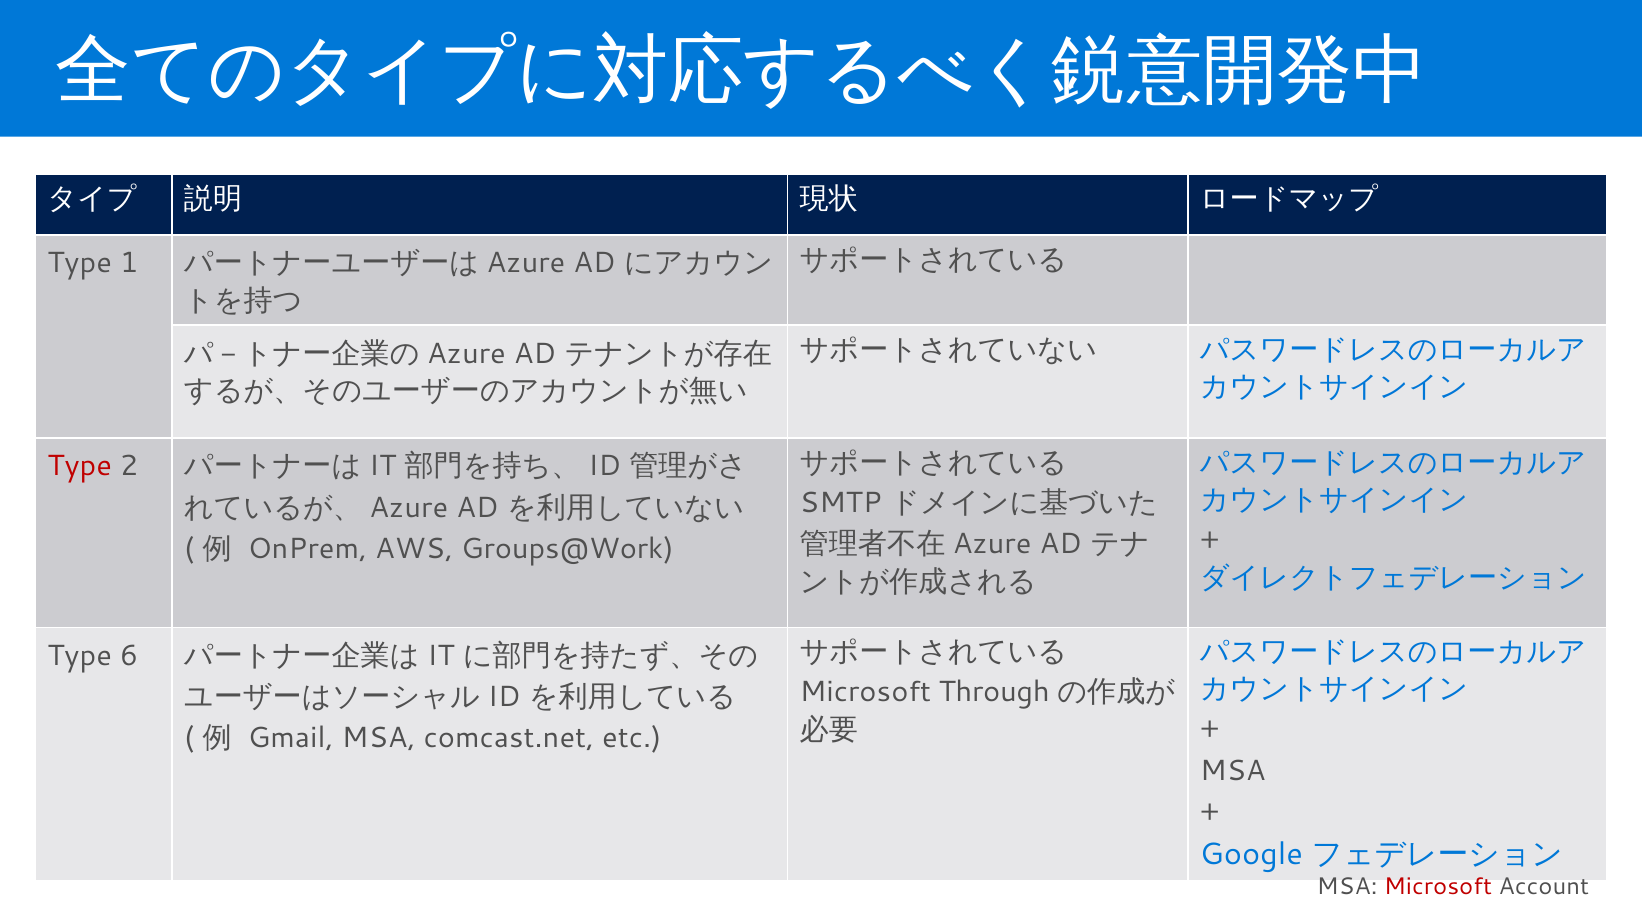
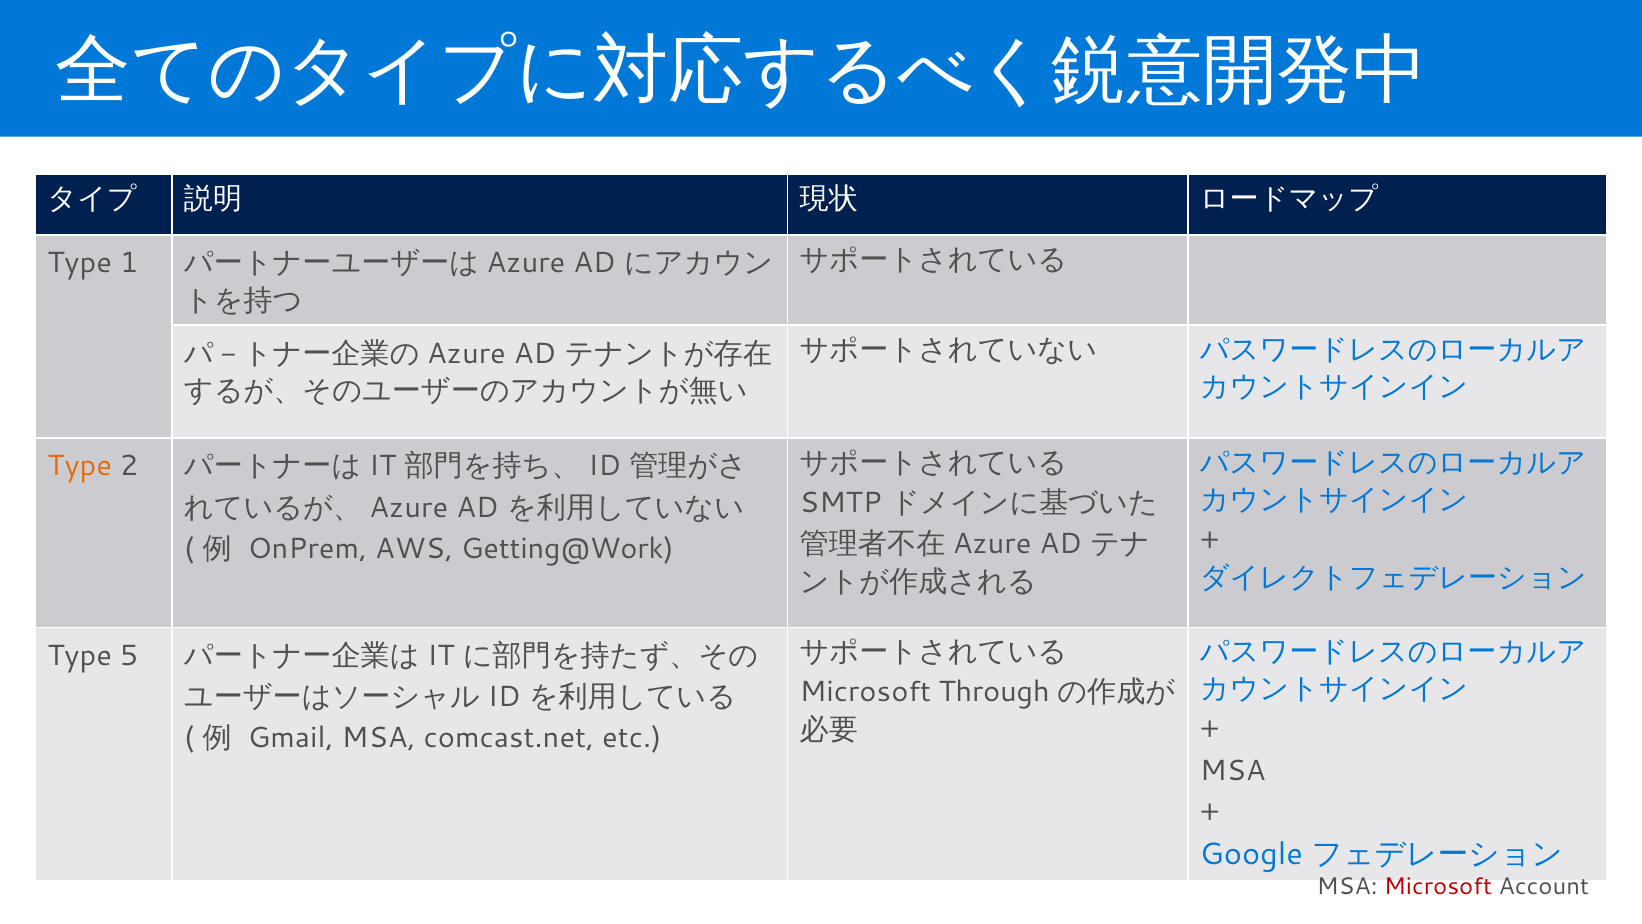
Type colour: red -> orange (80, 466)
Groups@Work: Groups@Work -> Getting@Work (568, 549)
6: 6 -> 5 (129, 655)
